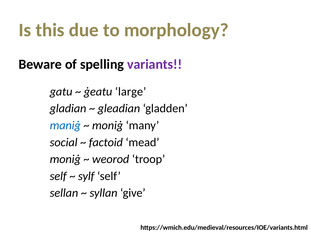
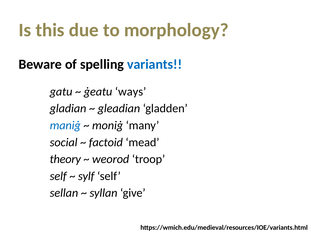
variants colour: purple -> blue (155, 64)
large: large -> ways (131, 92)
moniġ: moniġ -> theory (65, 159)
